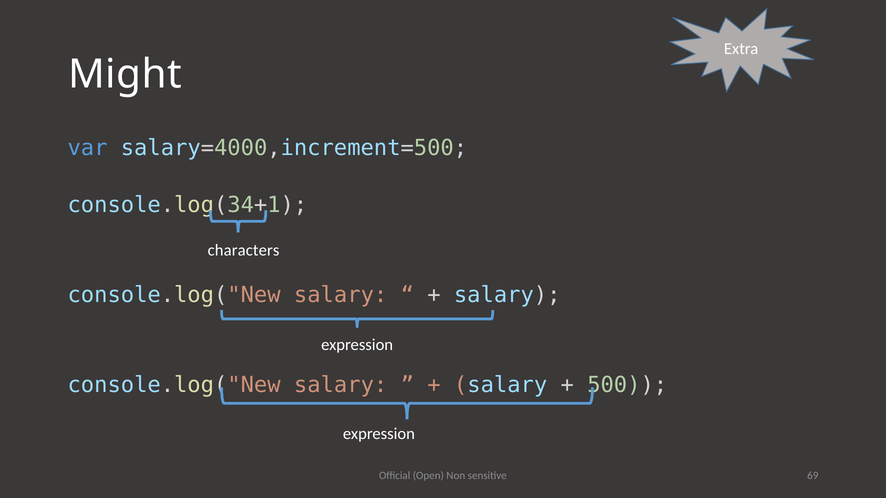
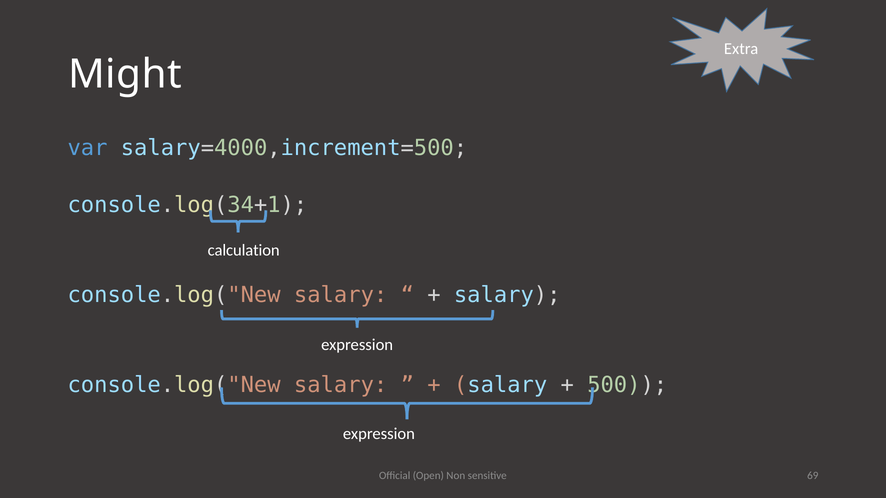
characters: characters -> calculation (244, 251)
